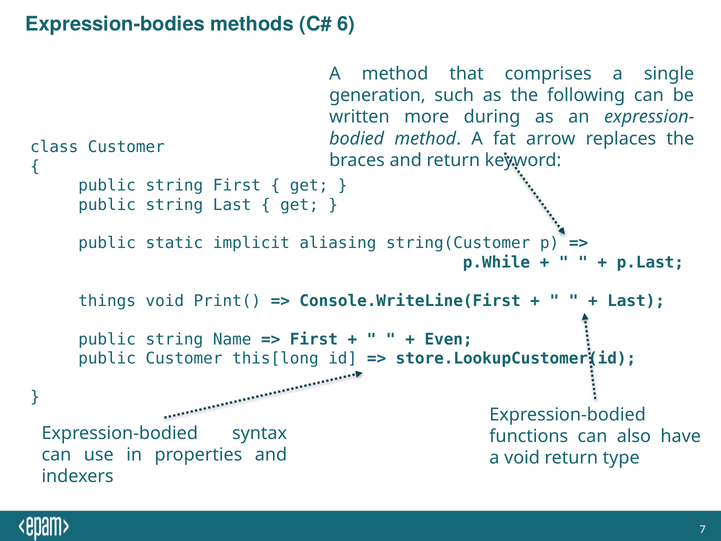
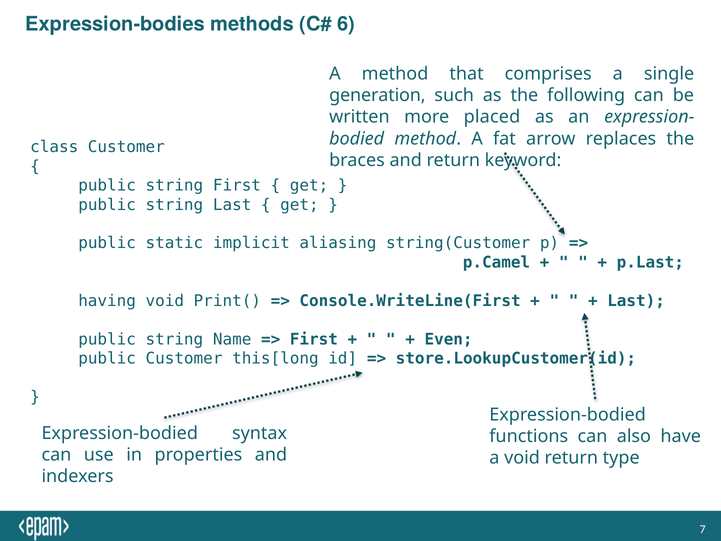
during: during -> placed (492, 117)
p.While: p.While -> p.Camel (496, 262)
things: things -> having (107, 301)
